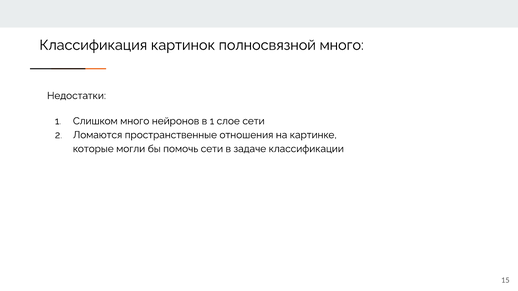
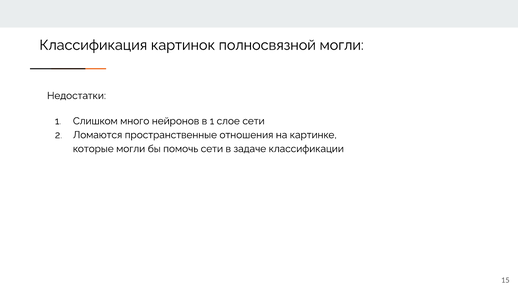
полносвязной много: много -> могли (342, 45)
